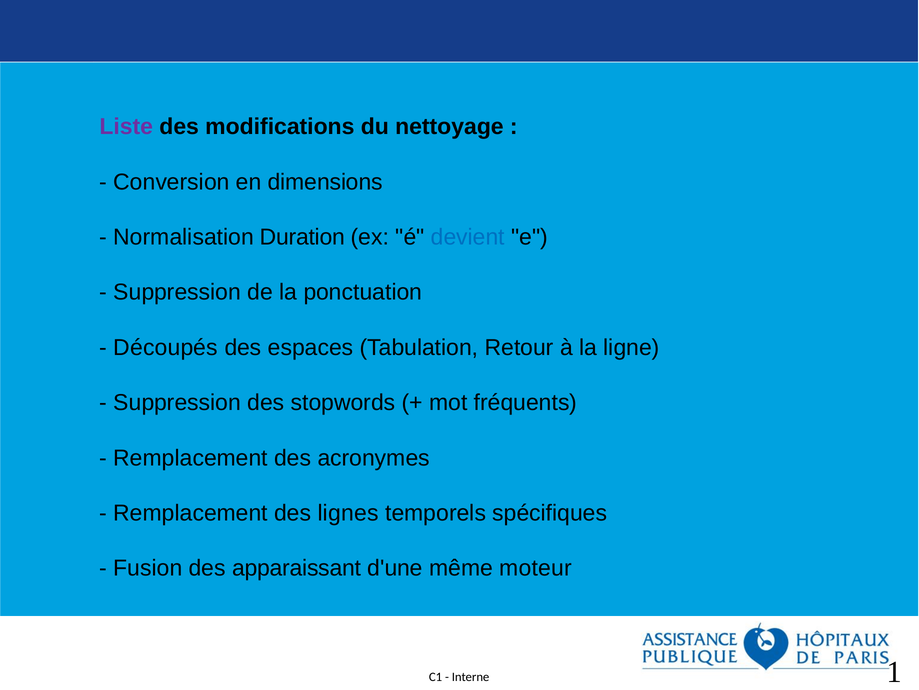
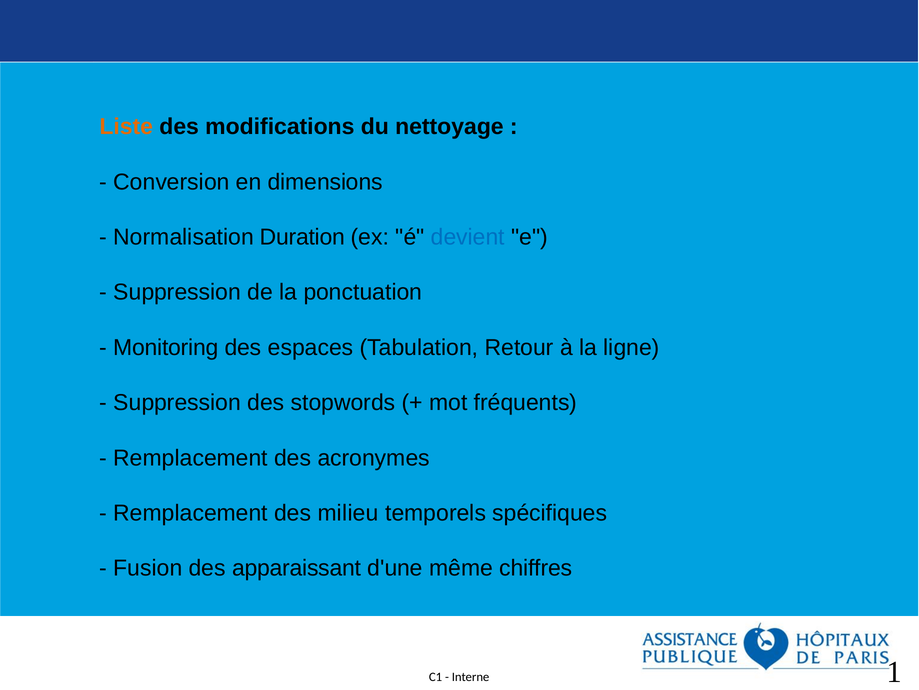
Liste colour: purple -> orange (126, 127)
Découpés: Découpés -> Monitoring (166, 347)
lignes: lignes -> milieu (348, 513)
moteur: moteur -> chiffres (536, 568)
